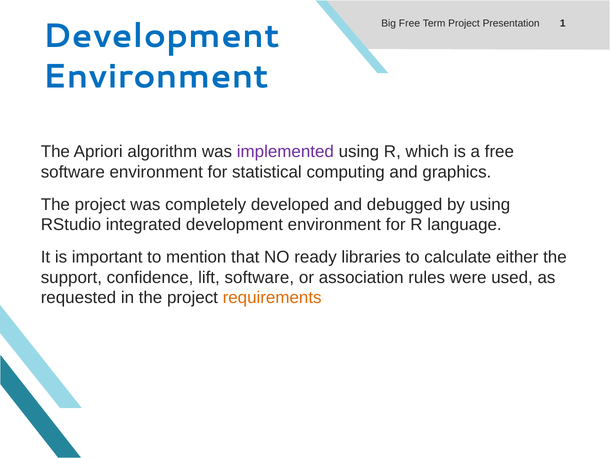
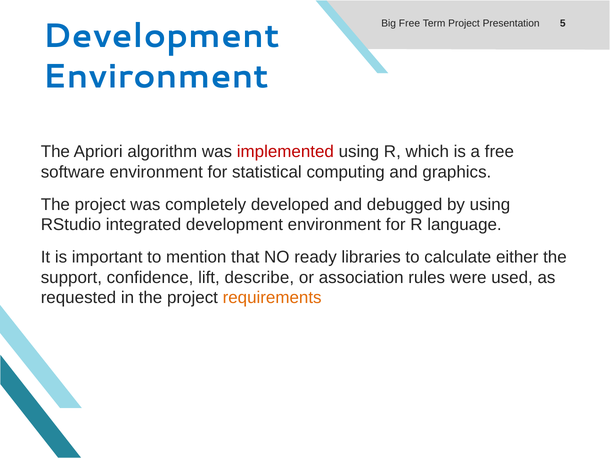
1: 1 -> 5 (563, 23)
implemented colour: purple -> red (285, 152)
lift software: software -> describe (259, 277)
